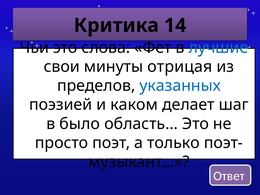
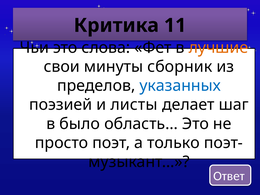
14: 14 -> 11 (175, 25)
лучшие colour: blue -> orange (218, 48)
отрицая: отрицая -> сборник (180, 67)
каком: каком -> листы (134, 105)
